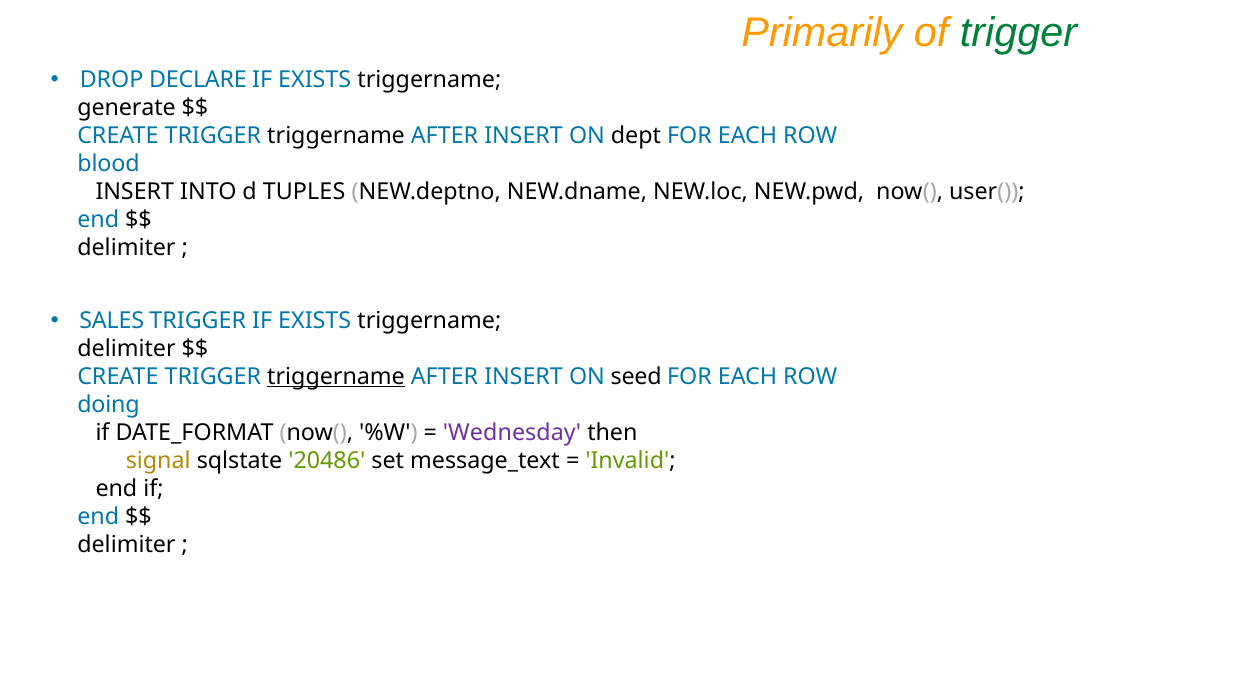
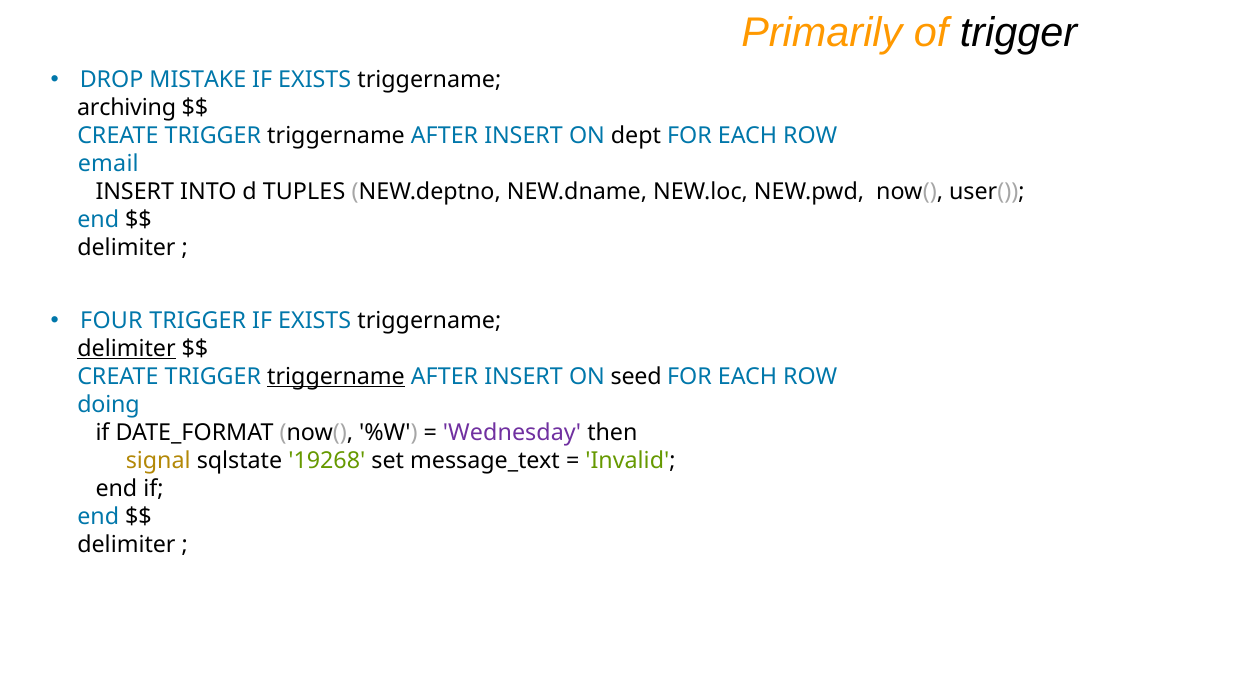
trigger colour: green -> black (1019, 32)
DECLARE: DECLARE -> MISTAKE (198, 80)
generate: generate -> archiving (127, 108)
blood: blood -> email (108, 164)
SALES: SALES -> FOUR (111, 321)
delimiter underline: none -> present (127, 348)
20486: 20486 -> 19268 (327, 460)
